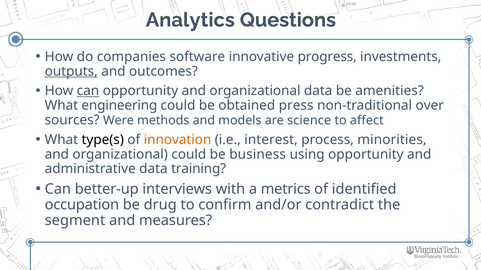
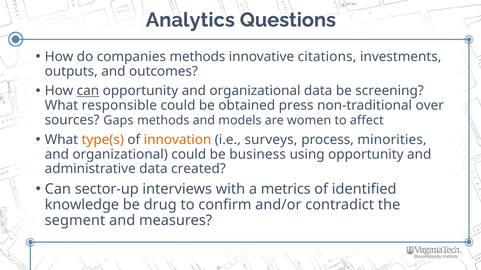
companies software: software -> methods (197, 57)
progress: progress -> citations (327, 57)
outputs underline: present -> none (71, 71)
amenities: amenities -> screening (390, 91)
engineering: engineering -> responsible (119, 106)
Were: Were -> Gaps (118, 121)
science: science -> women (309, 121)
type(s colour: black -> orange (103, 140)
interest: interest -> surveys (271, 140)
training: training -> created (198, 169)
better-up: better-up -> sector-up (107, 189)
occupation: occupation -> knowledge (82, 205)
